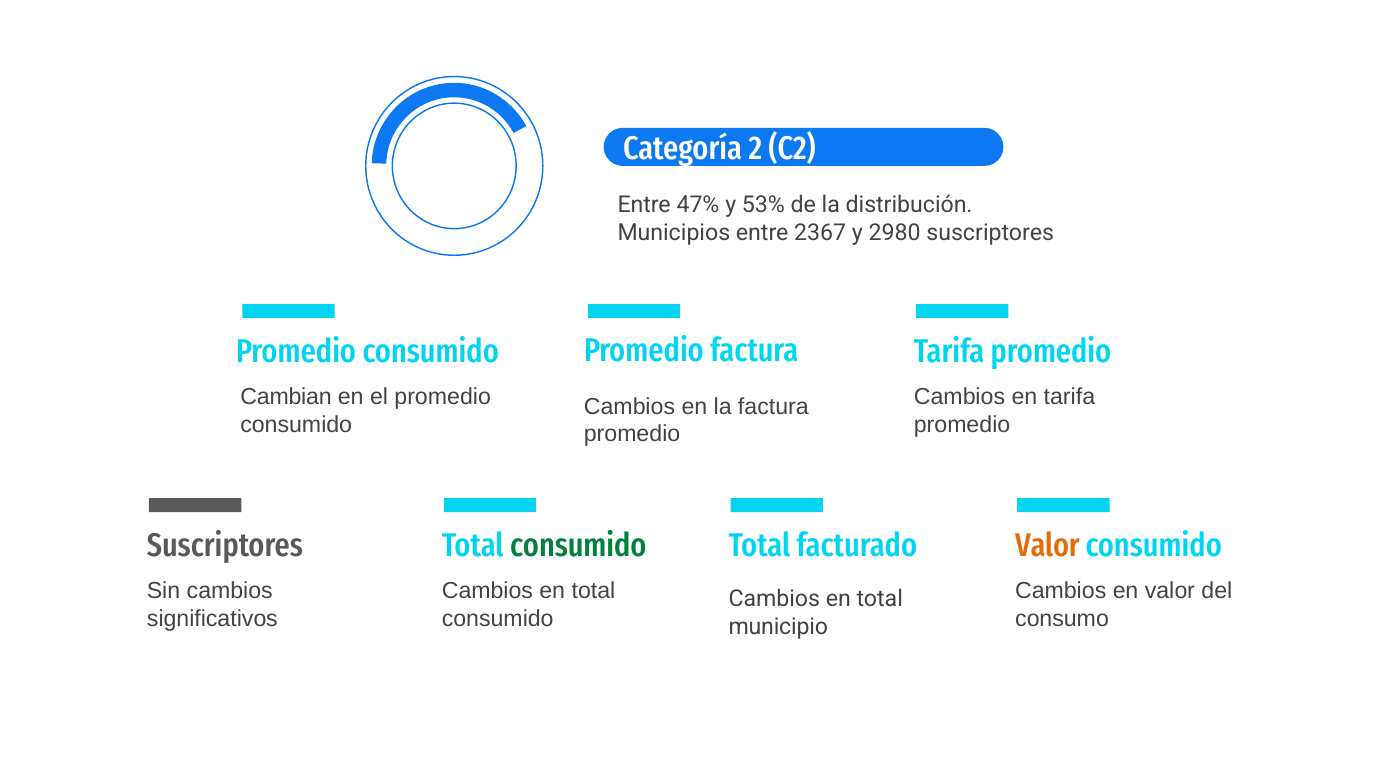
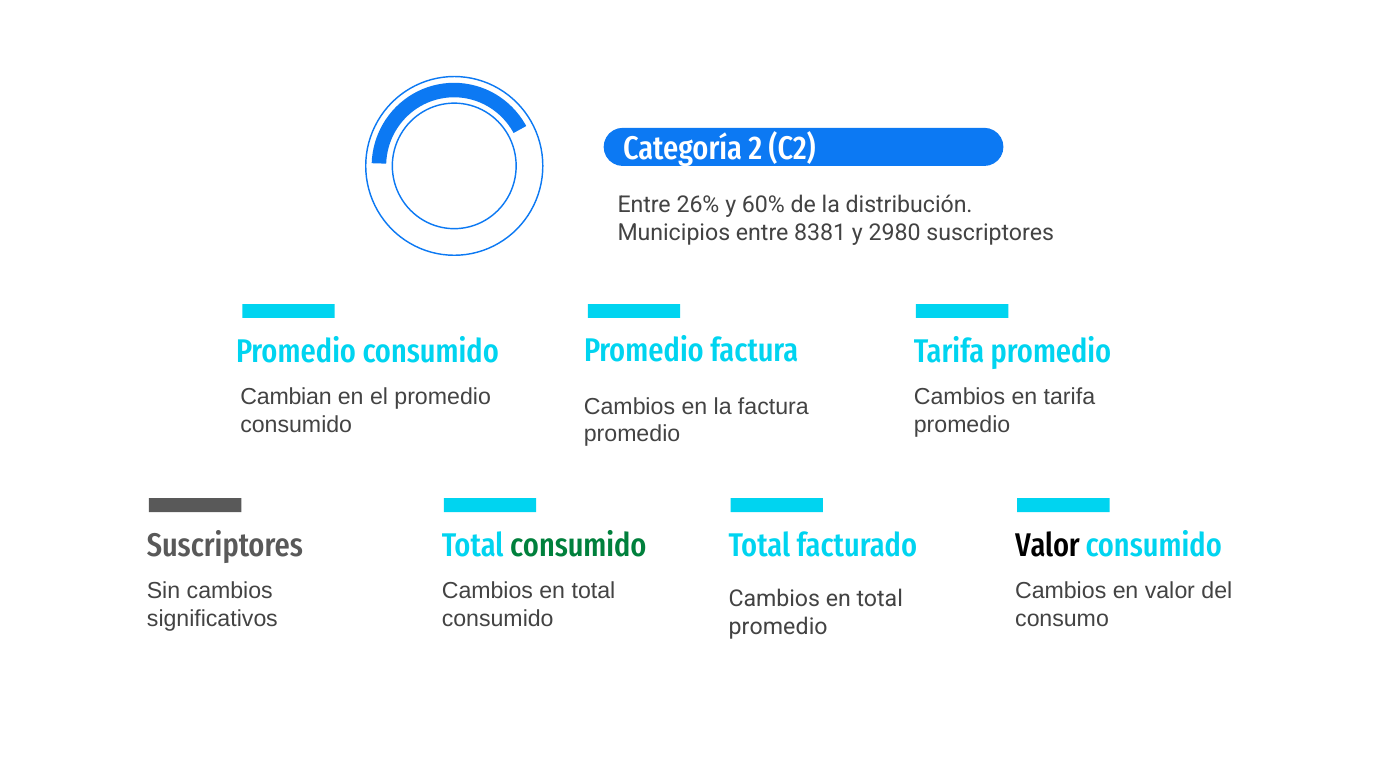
47%: 47% -> 26% (698, 205)
53%: 53% -> 60% (763, 205)
2367: 2367 -> 8381 (820, 232)
Valor colour: orange -> black (1047, 545)
municipio: municipio -> promedio (778, 627)
